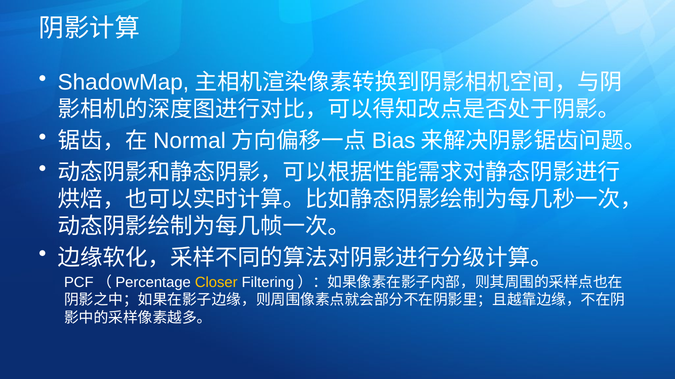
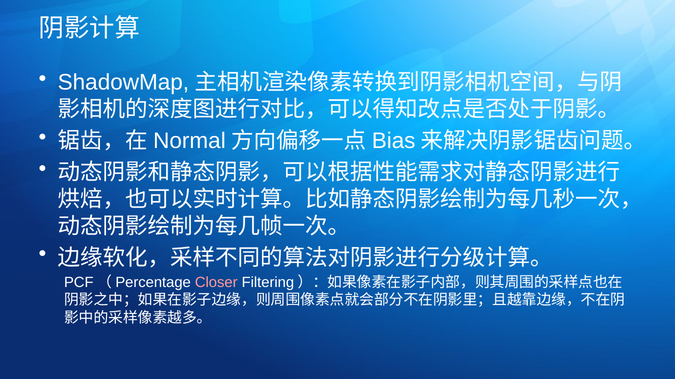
Closer colour: yellow -> pink (216, 283)
